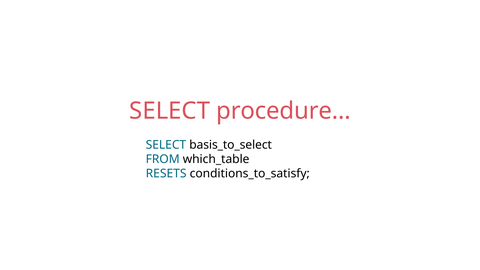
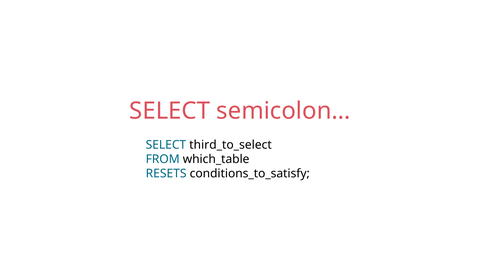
procedure…: procedure… -> semicolon… (283, 111)
basis_to_select: basis_to_select -> third_to_select (231, 145)
